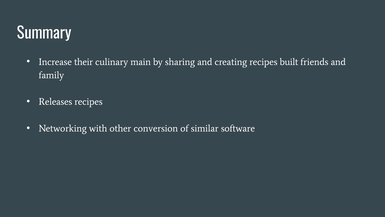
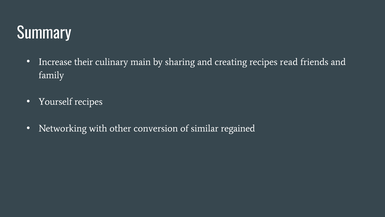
built: built -> read (289, 62)
Releases: Releases -> Yourself (55, 102)
software: software -> regained (238, 128)
